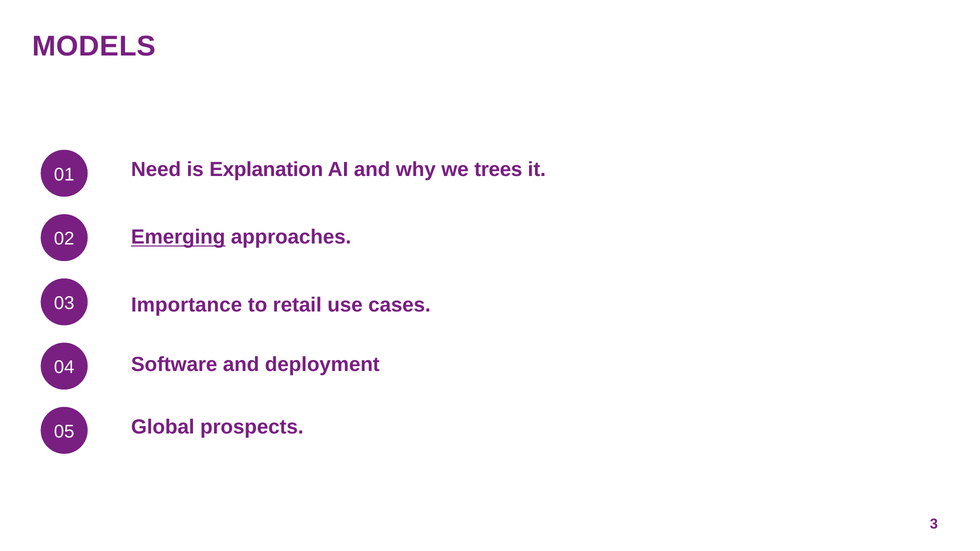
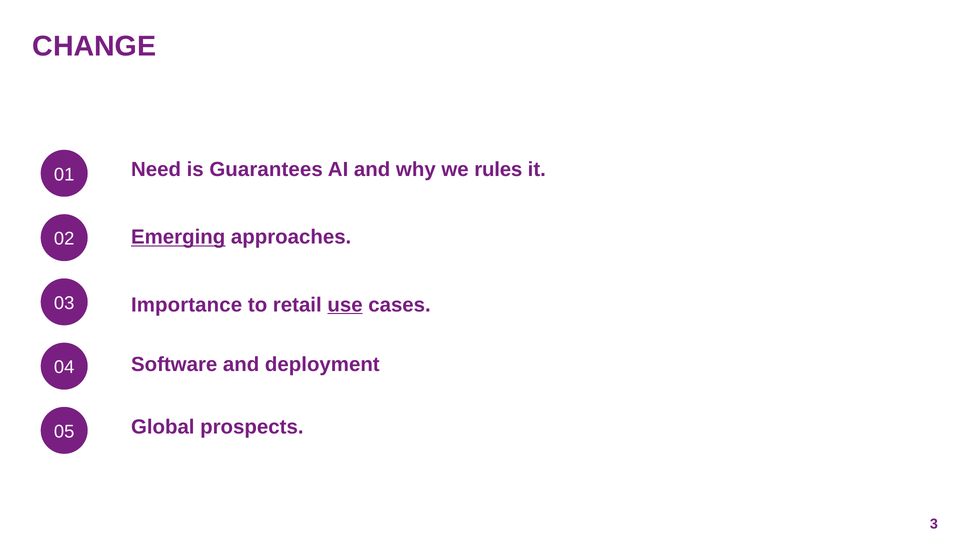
MODELS: MODELS -> CHANGE (94, 46)
Explanation: Explanation -> Guarantees (266, 170)
trees: trees -> rules (498, 170)
use underline: none -> present (345, 305)
